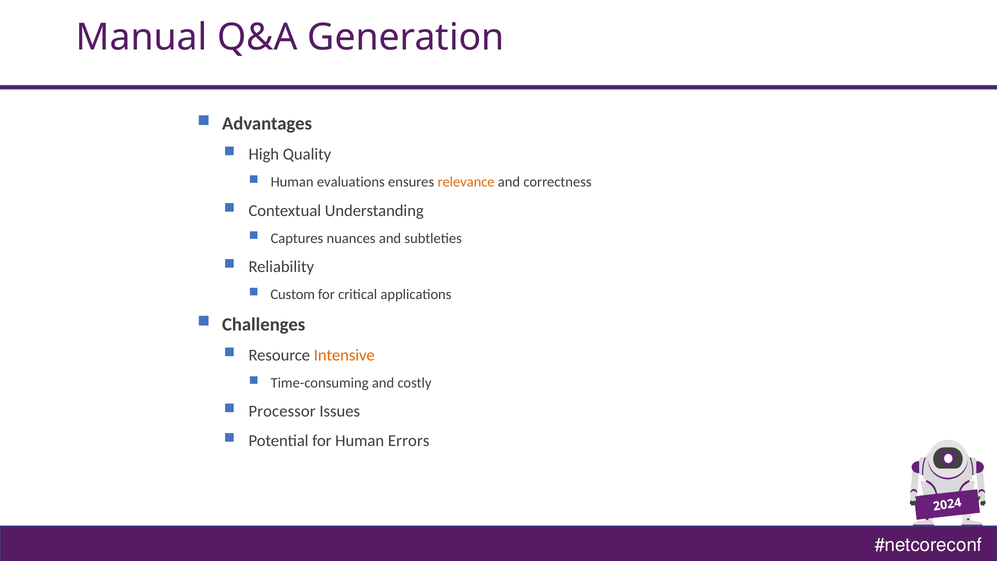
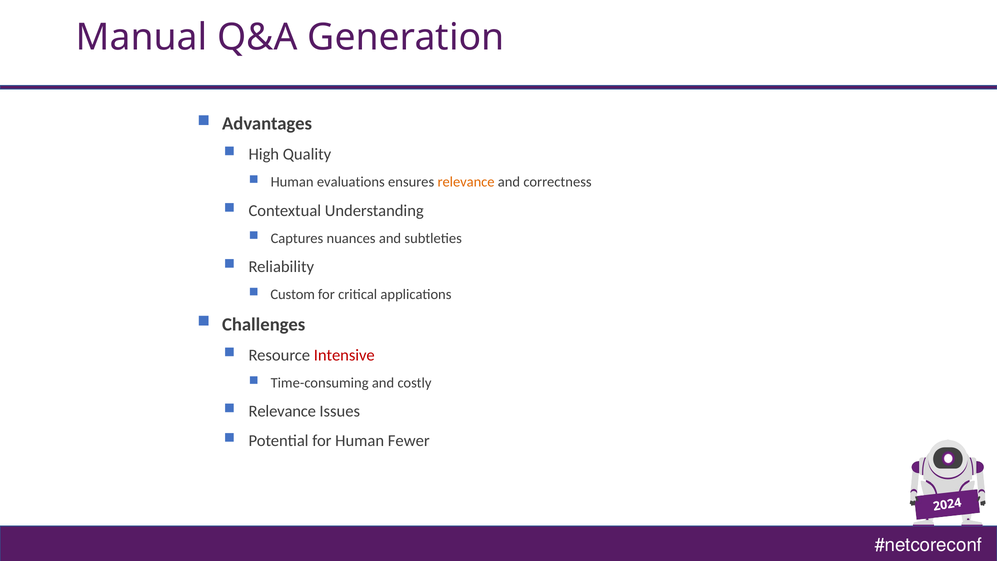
Intensive colour: orange -> red (344, 355)
Processor: Processor -> Relevance (282, 411)
Errors: Errors -> Fewer (409, 441)
